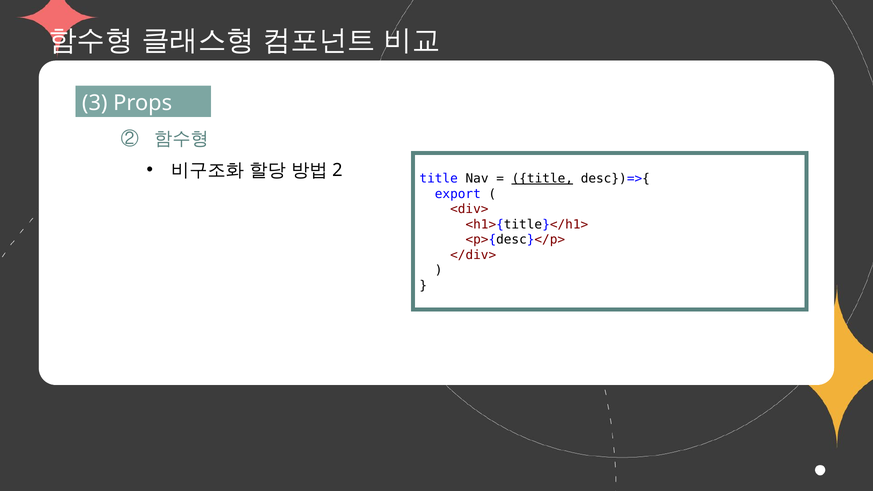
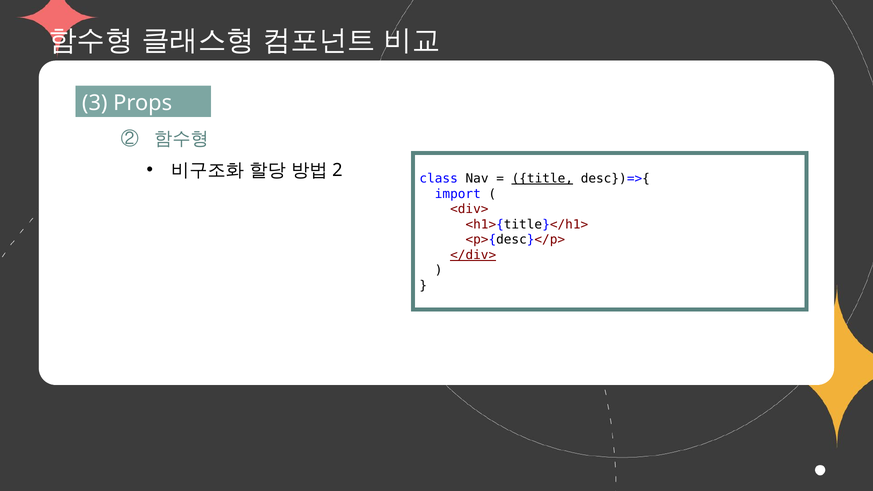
title: title -> class (439, 179)
export: export -> import (458, 194)
</div> underline: none -> present (473, 255)
